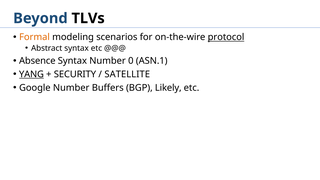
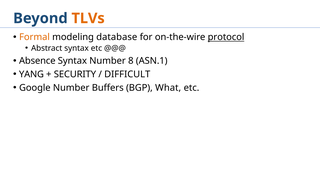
TLVs colour: black -> orange (88, 18)
scenarios: scenarios -> database (117, 37)
0: 0 -> 8 (131, 61)
YANG underline: present -> none (31, 74)
SATELLITE: SATELLITE -> DIFFICULT (127, 74)
Likely: Likely -> What (168, 88)
